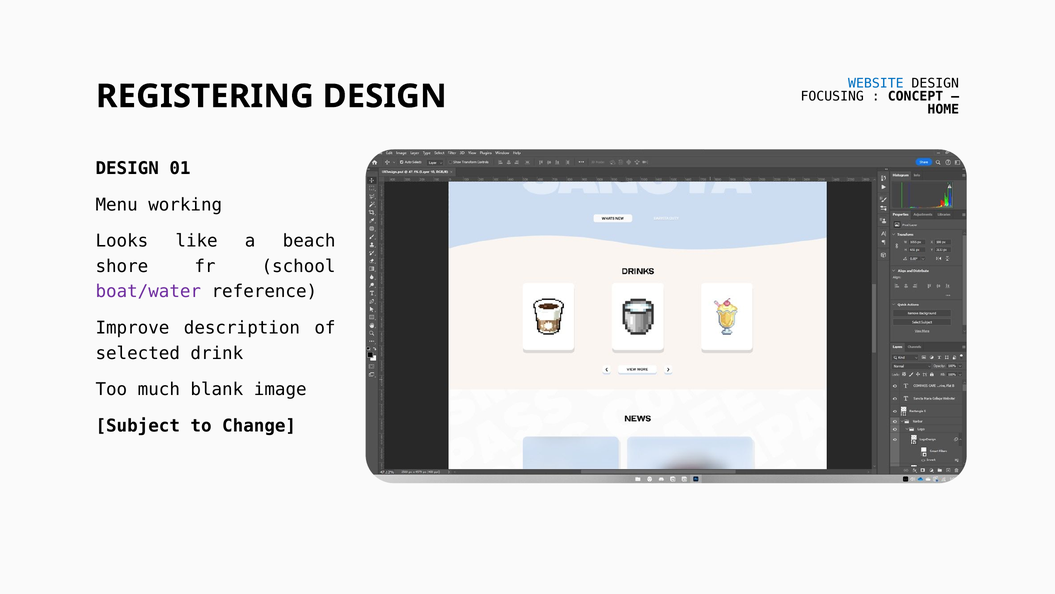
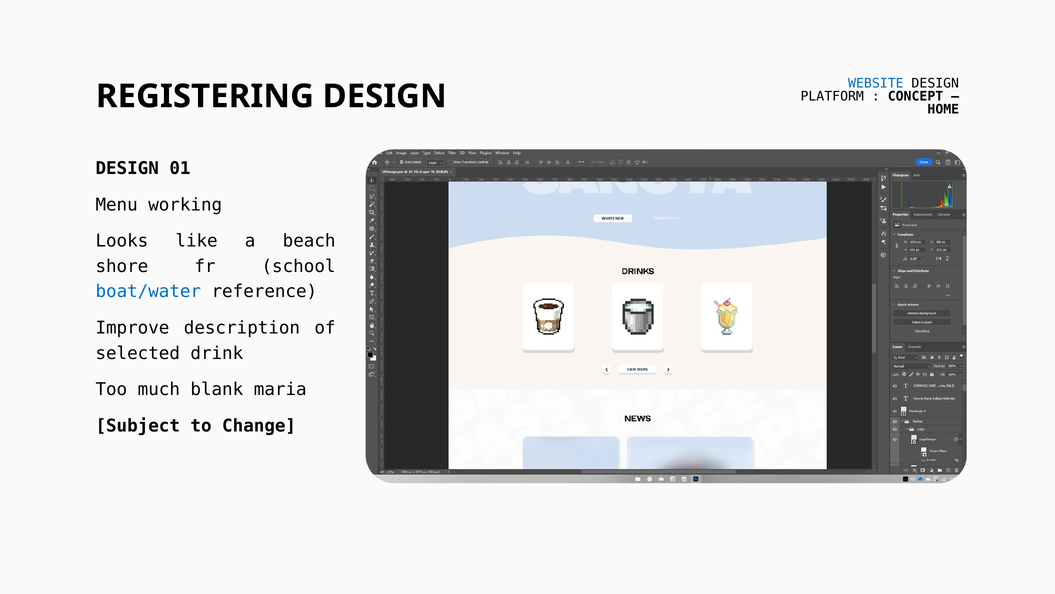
FOCUSING: FOCUSING -> PLATFORM (832, 96)
boat/water colour: purple -> blue (148, 291)
image: image -> maria (280, 389)
